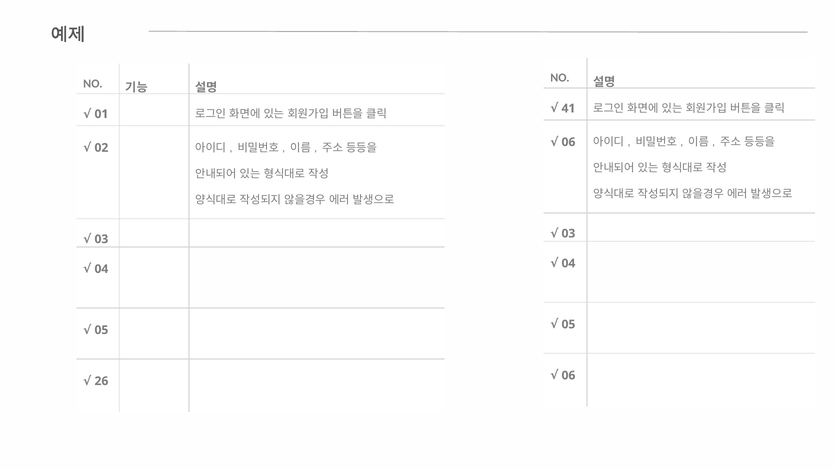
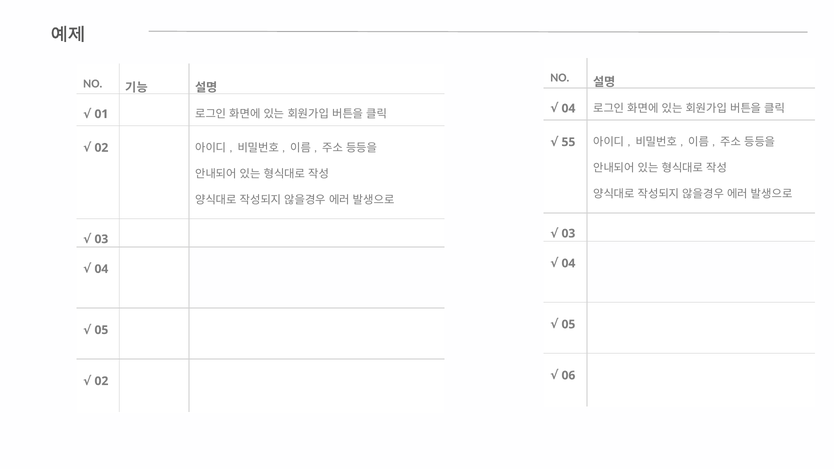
41: 41 -> 04 (568, 108)
06: 06 -> 55 (568, 142)
26: 26 -> 02 (101, 381)
